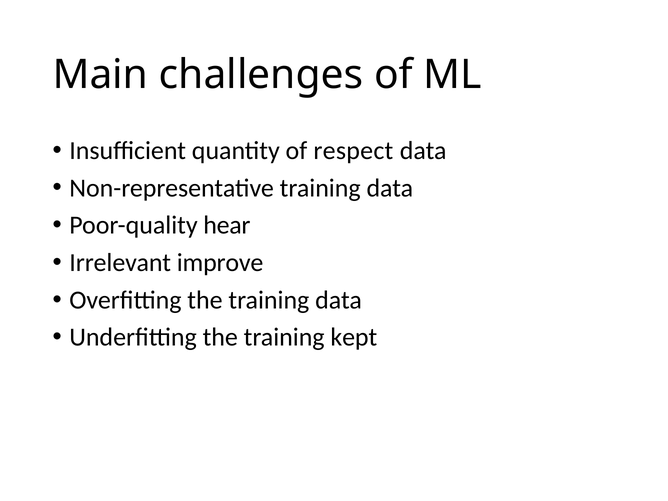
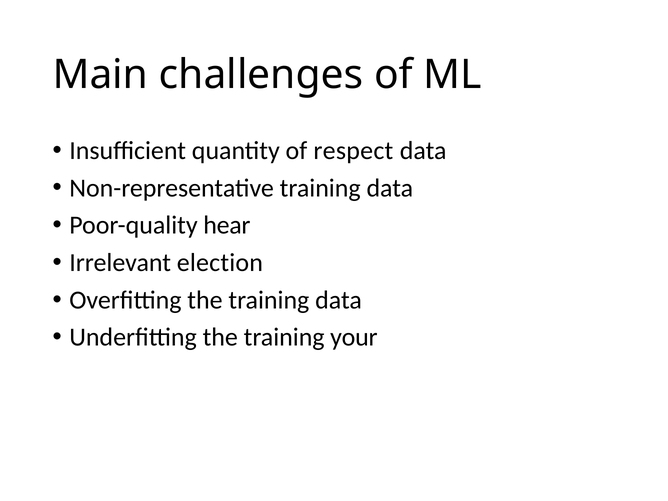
improve: improve -> election (220, 263)
kept: kept -> your (354, 337)
